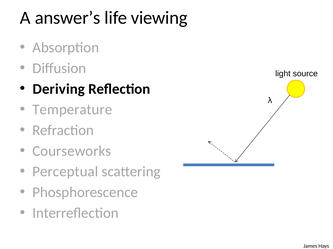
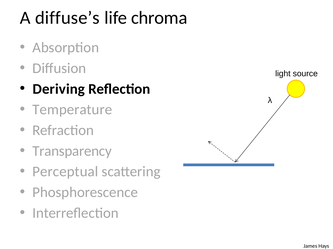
answer’s: answer’s -> diffuse’s (67, 18)
viewing: viewing -> chroma (159, 18)
Courseworks: Courseworks -> Transparency (72, 151)
